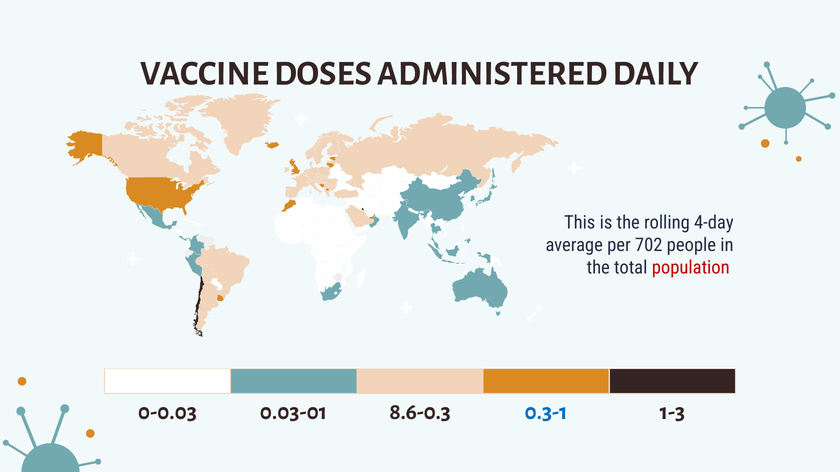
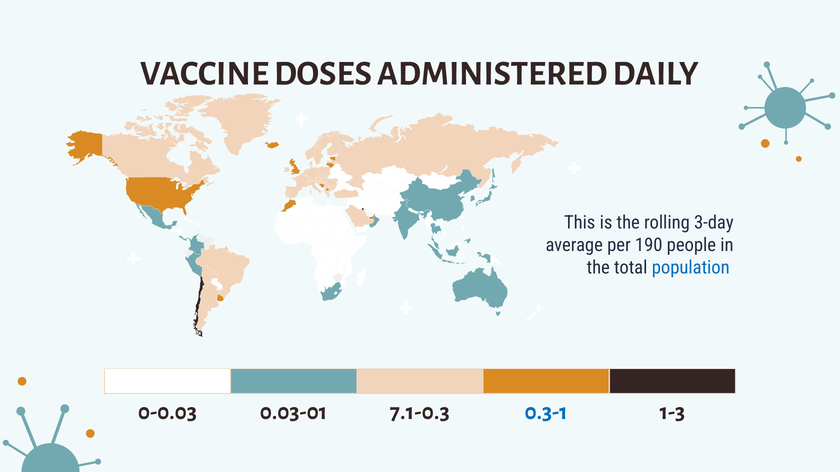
4-day: 4-day -> 3-day (714, 223)
702: 702 -> 190 (649, 245)
population colour: red -> blue (691, 268)
8.6-0.3: 8.6-0.3 -> 7.1-0.3 (420, 412)
